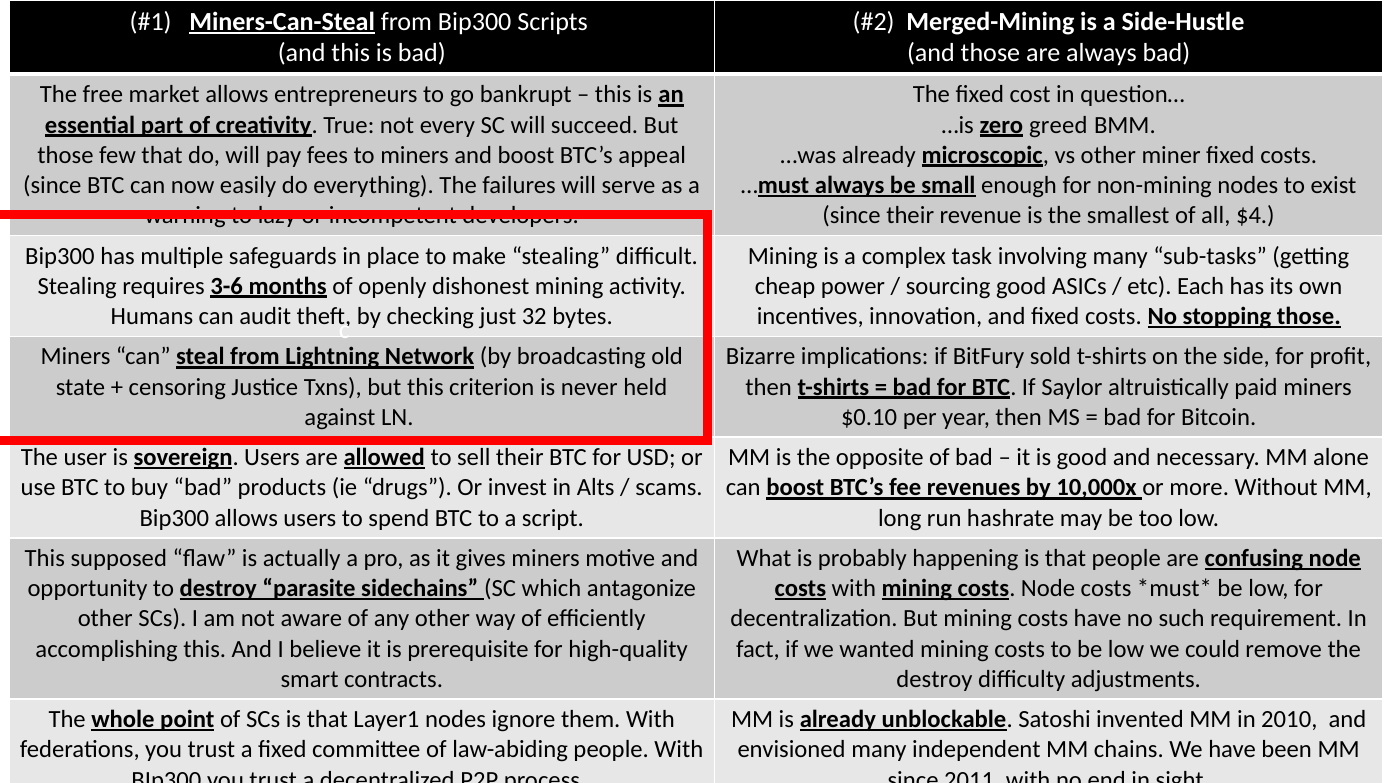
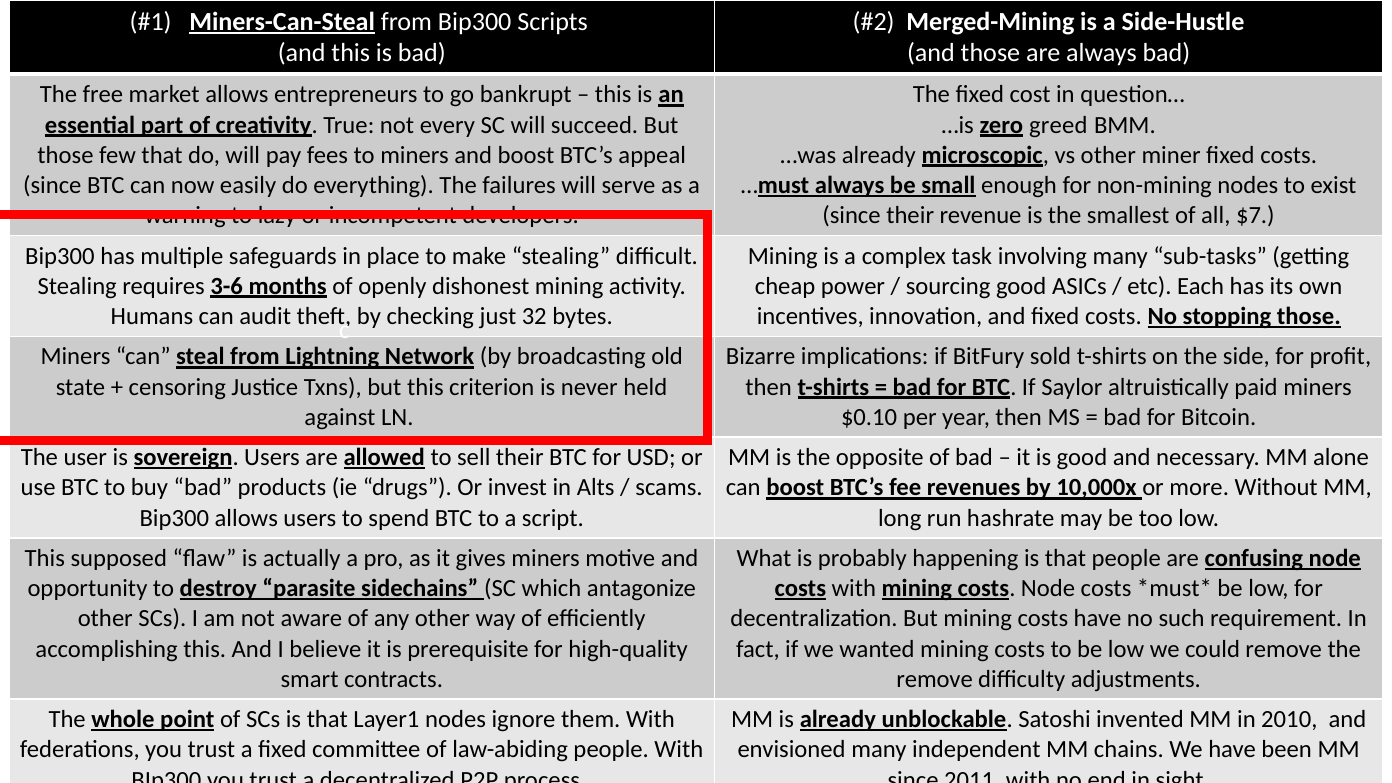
$4: $4 -> $7 (1255, 215)
destroy: destroy -> remove (935, 679)
